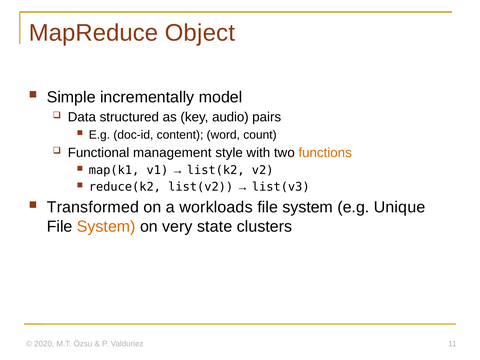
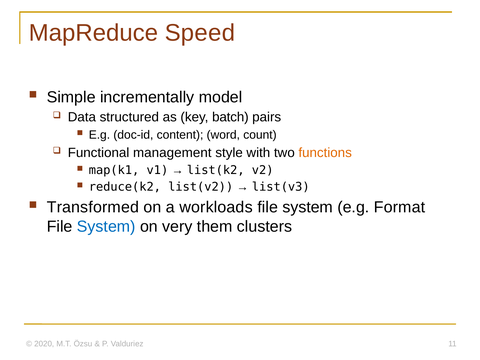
Object: Object -> Speed (200, 33)
audio: audio -> batch (230, 117)
Unique: Unique -> Format (400, 207)
System colour: orange -> blue (106, 226)
state: state -> them (215, 226)
